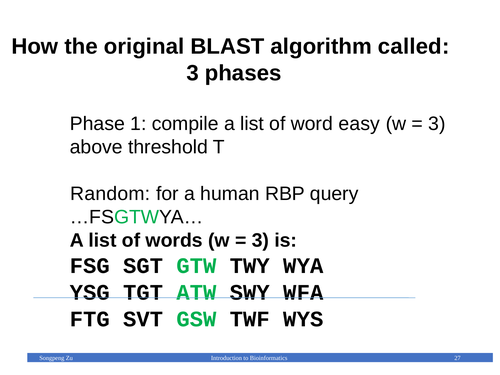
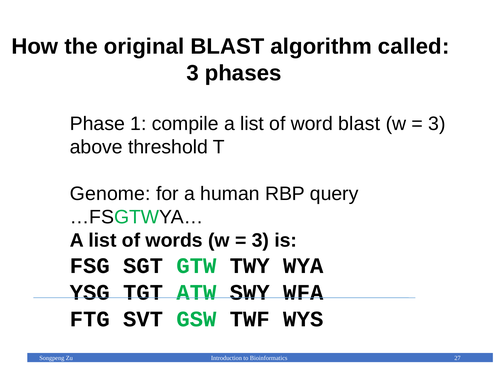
word easy: easy -> blast (359, 124)
Random: Random -> Genome (110, 194)
